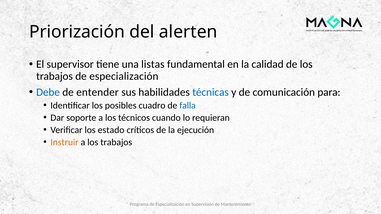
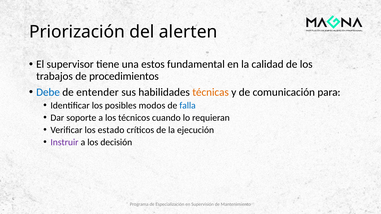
listas: listas -> estos (153, 64)
trabajos de especialización: especialización -> procedimientos (124, 76)
técnicas colour: blue -> orange (211, 92)
cuadro: cuadro -> modos (152, 106)
Instruir colour: orange -> purple (64, 142)
a los trabajos: trabajos -> decisión (116, 142)
